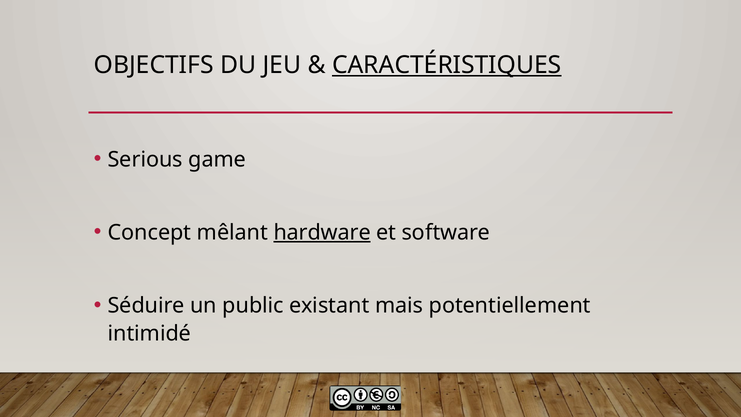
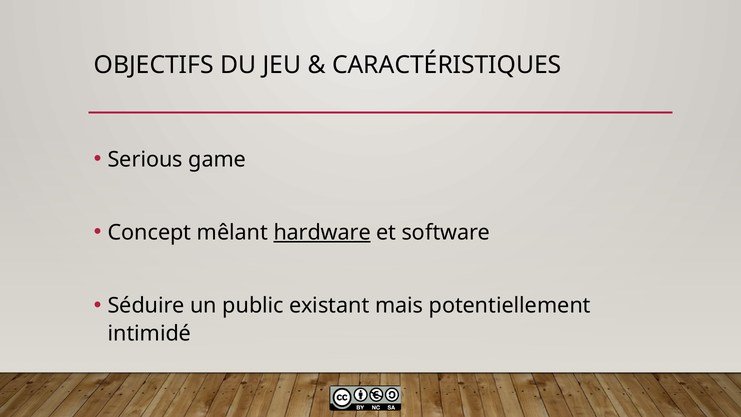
CARACTÉRISTIQUES underline: present -> none (447, 65)
